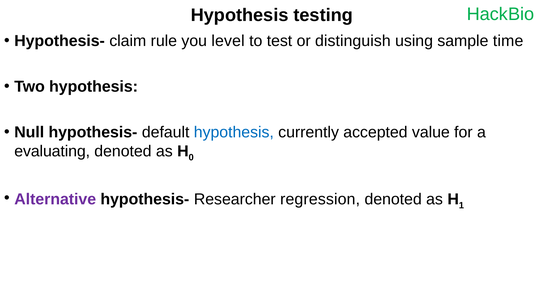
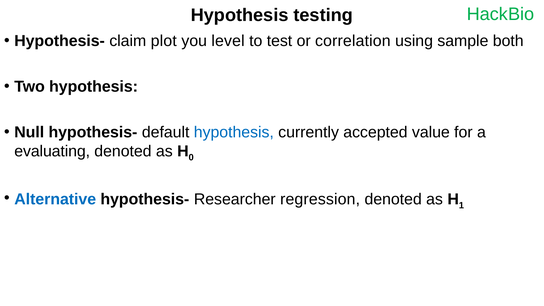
rule: rule -> plot (164, 41)
distinguish: distinguish -> correlation (353, 41)
time: time -> both (508, 41)
Alternative colour: purple -> blue (55, 199)
